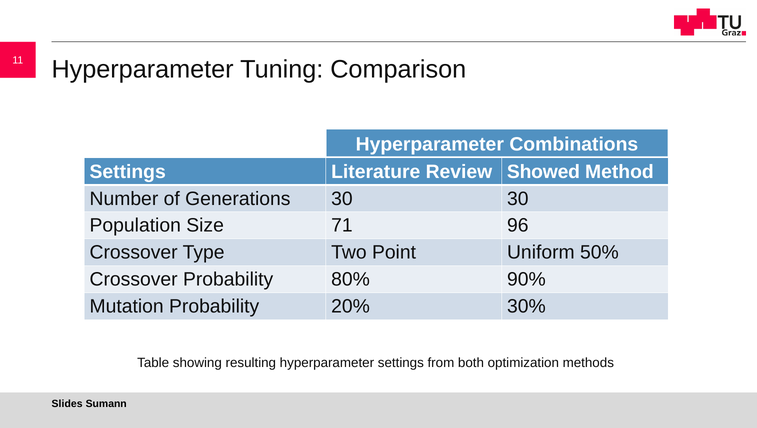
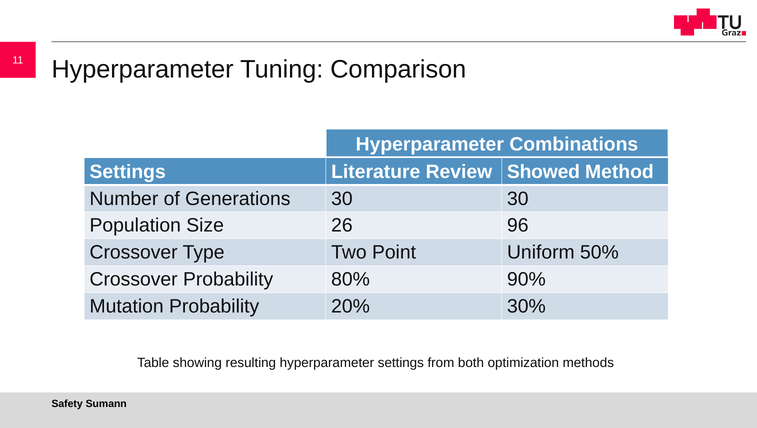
71: 71 -> 26 (342, 226)
Slides: Slides -> Safety (67, 404)
